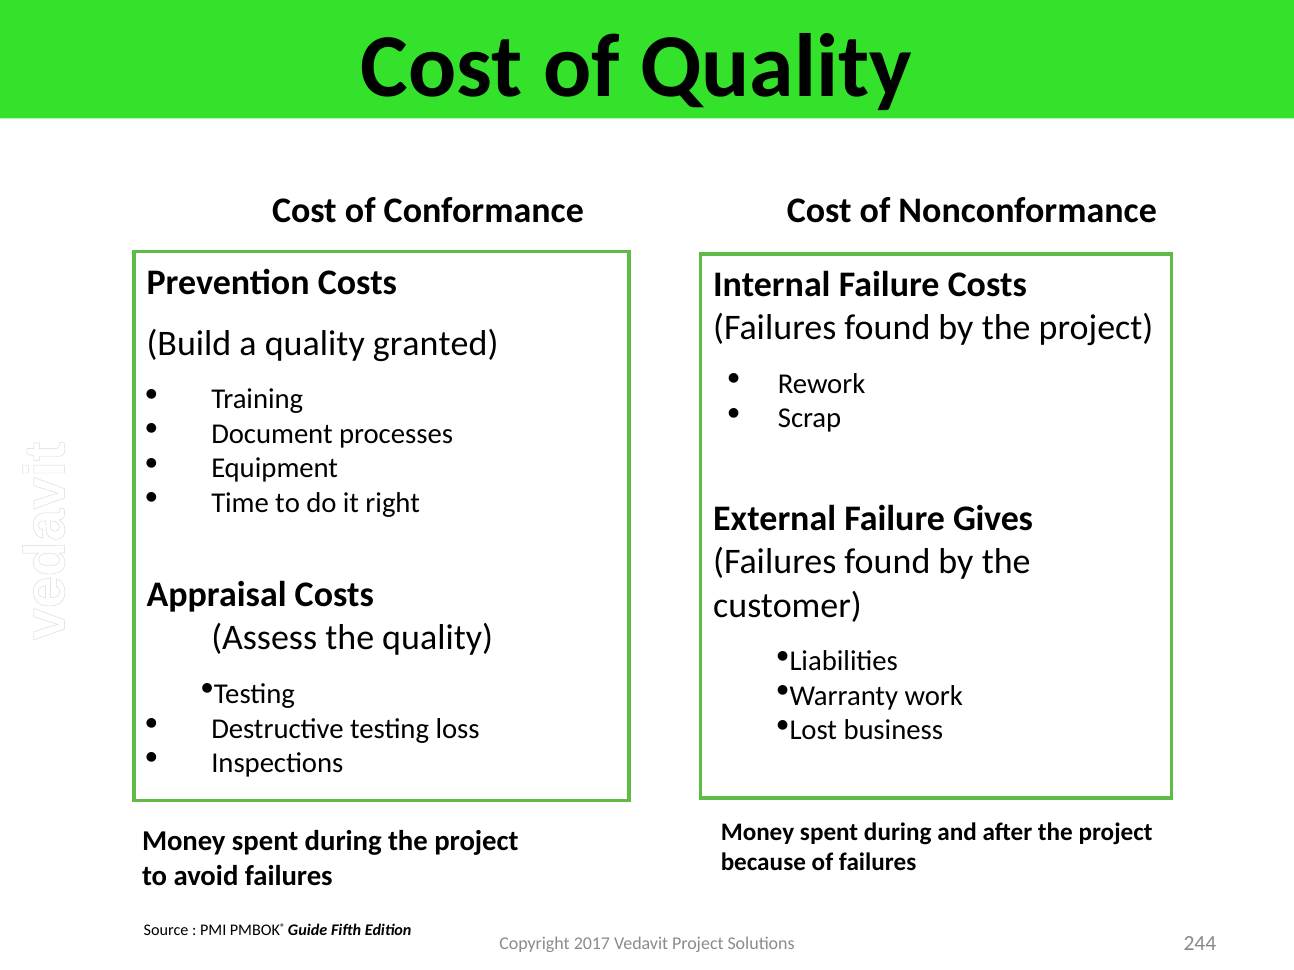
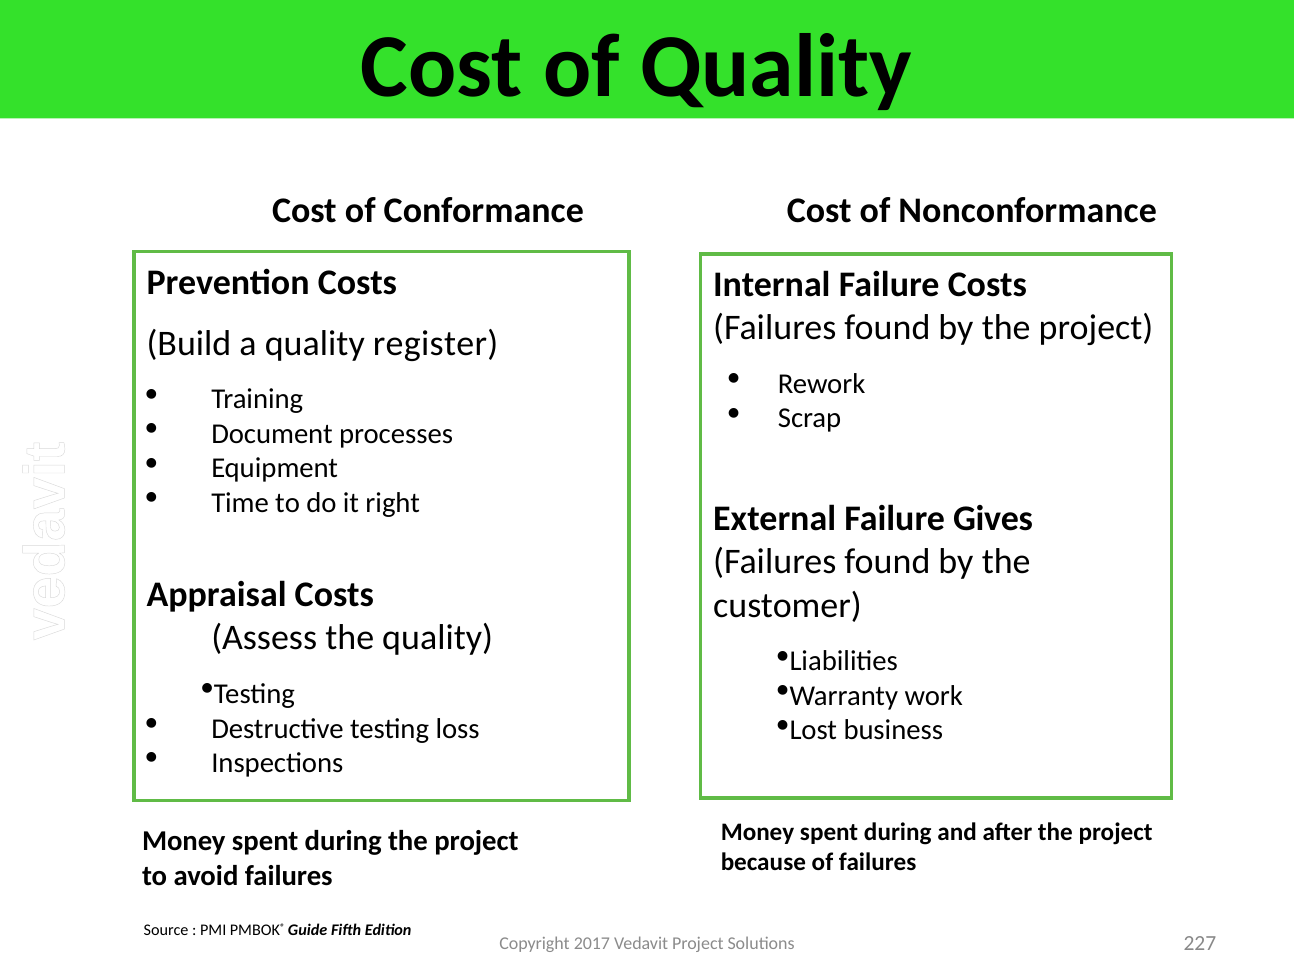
granted: granted -> register (436, 343)
244: 244 -> 227 (1200, 944)
